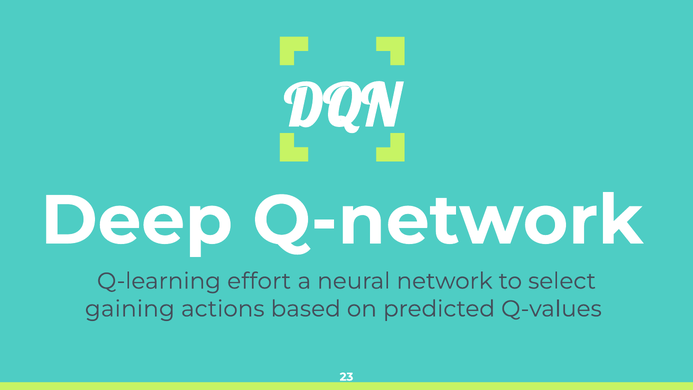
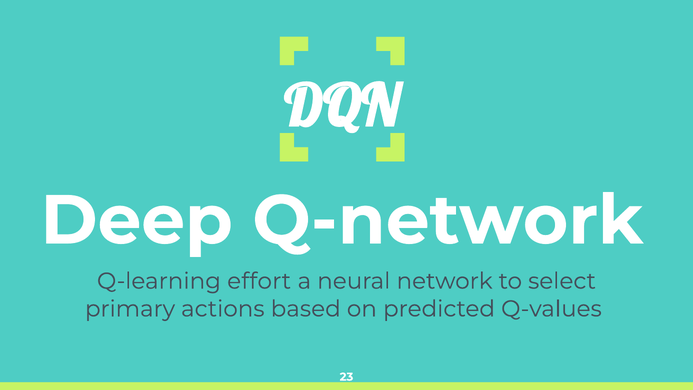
gaining: gaining -> primary (130, 309)
